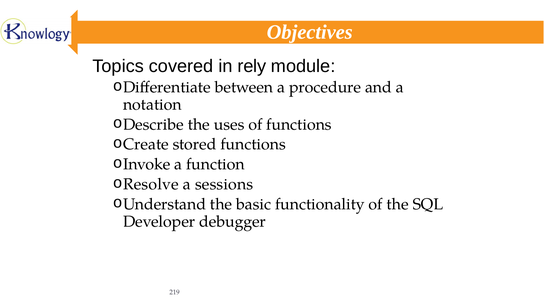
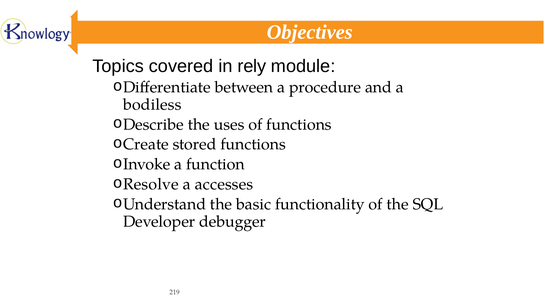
notation: notation -> bodiless (152, 104)
sessions: sessions -> accesses (224, 184)
